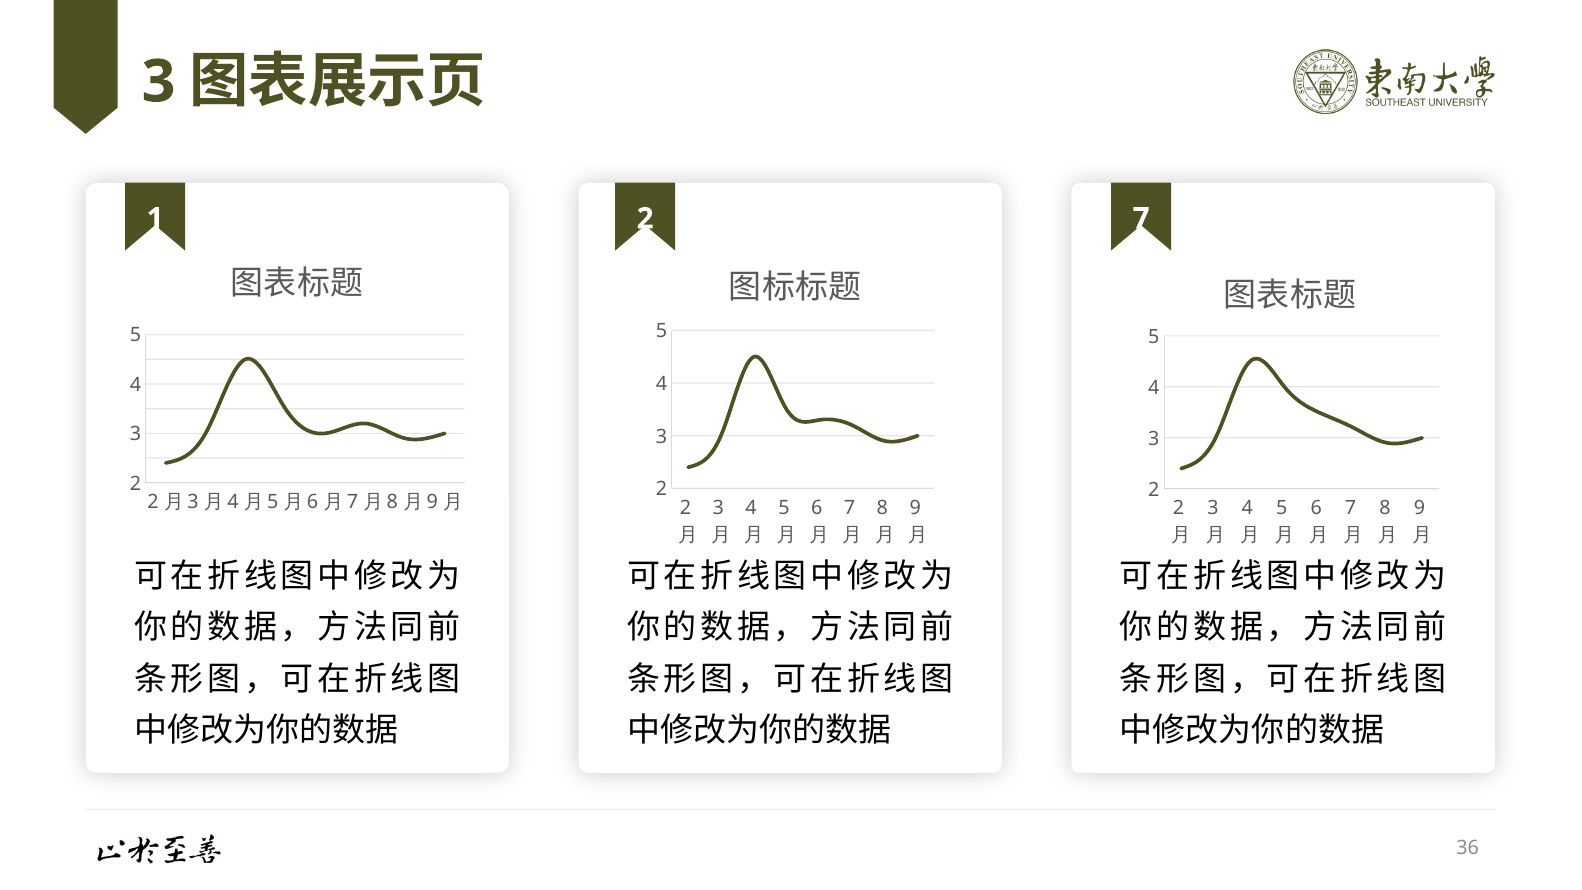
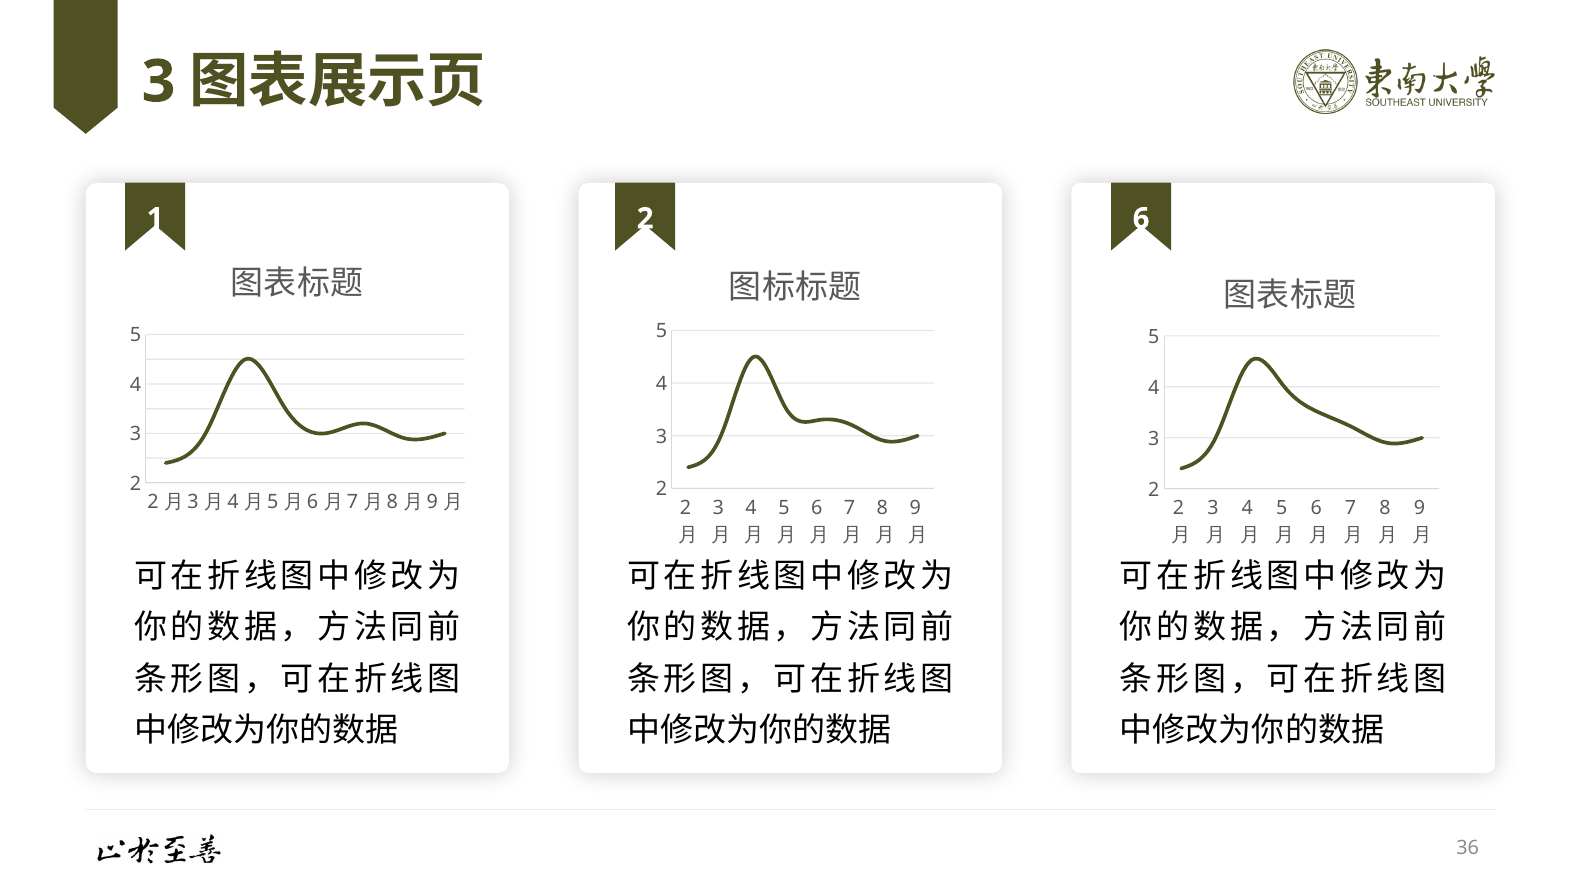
2 7: 7 -> 6 (1141, 219)
